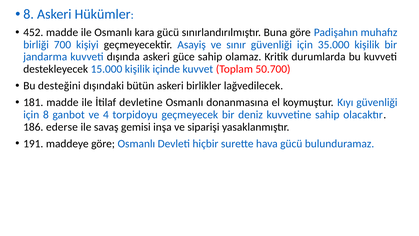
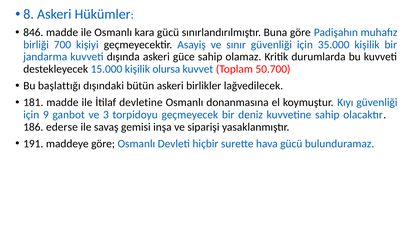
452: 452 -> 846 (33, 32)
içinde: içinde -> olursa (166, 69)
desteğini: desteğini -> başlattığı (59, 86)
için 8: 8 -> 9 (46, 115)
4: 4 -> 3 (106, 115)
